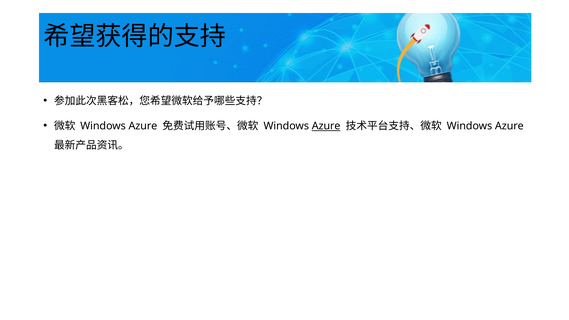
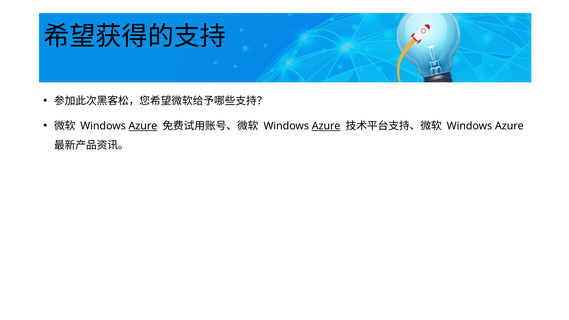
Azure underline: none -> present (143, 126)
